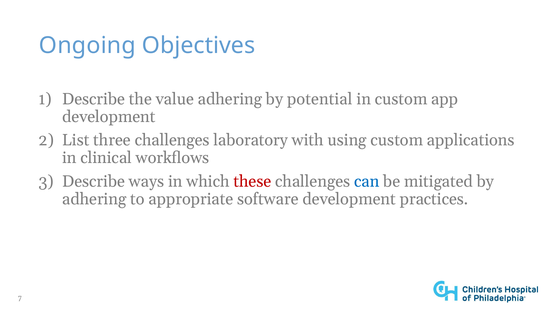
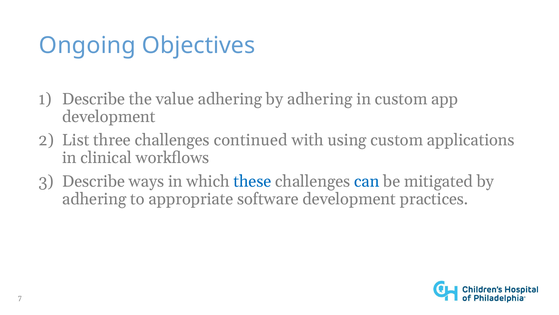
potential: potential -> adhering (320, 99)
laboratory: laboratory -> continued (251, 140)
these colour: red -> blue (252, 181)
